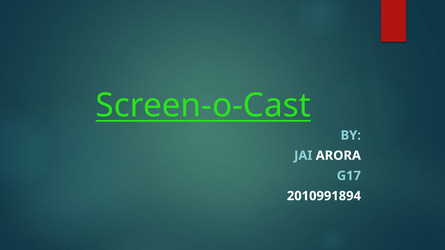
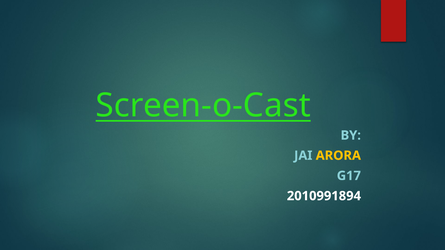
ARORA colour: white -> yellow (338, 156)
